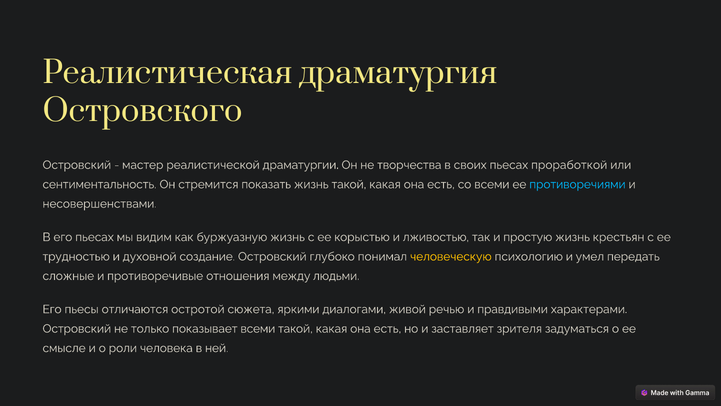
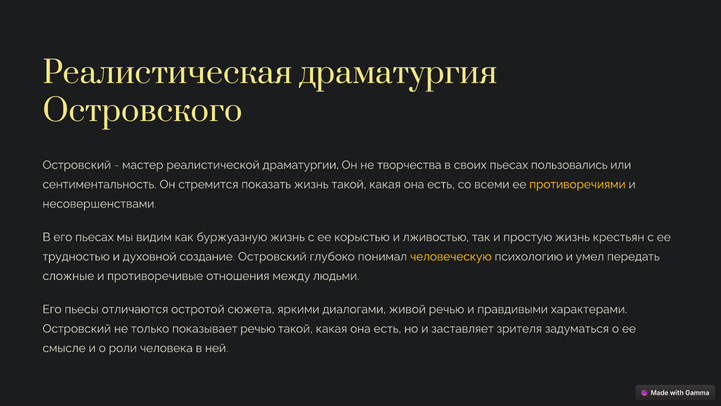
проработкой: проработкой -> пользовались (569, 165)
противоречиями colour: light blue -> yellow (577, 184)
показывает всеми: всеми -> речью (258, 328)
